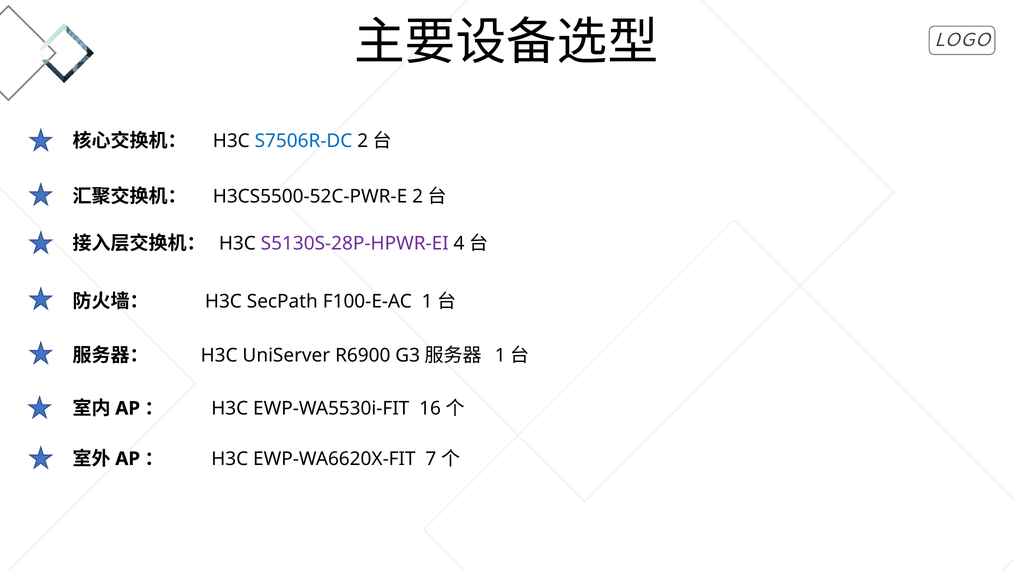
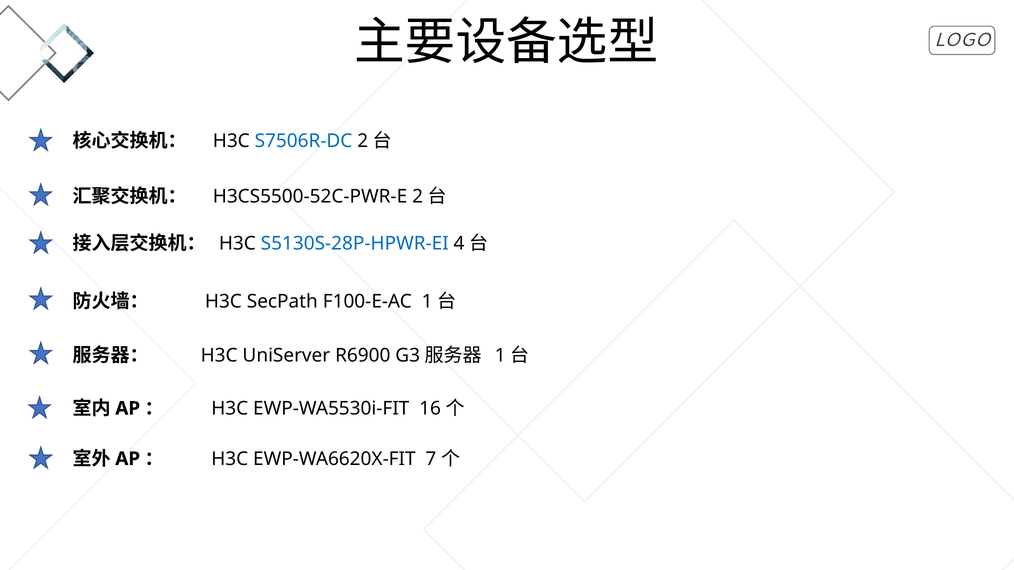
S5130S-28P-HPWR-EI colour: purple -> blue (355, 244)
